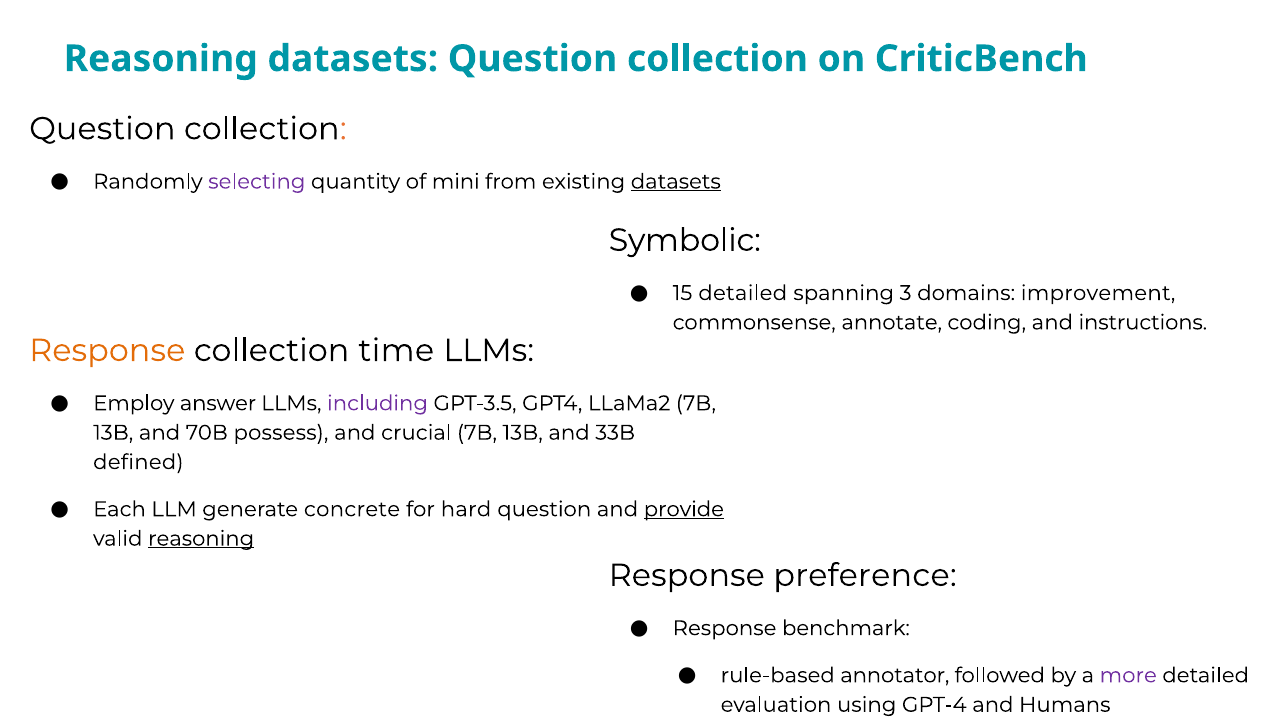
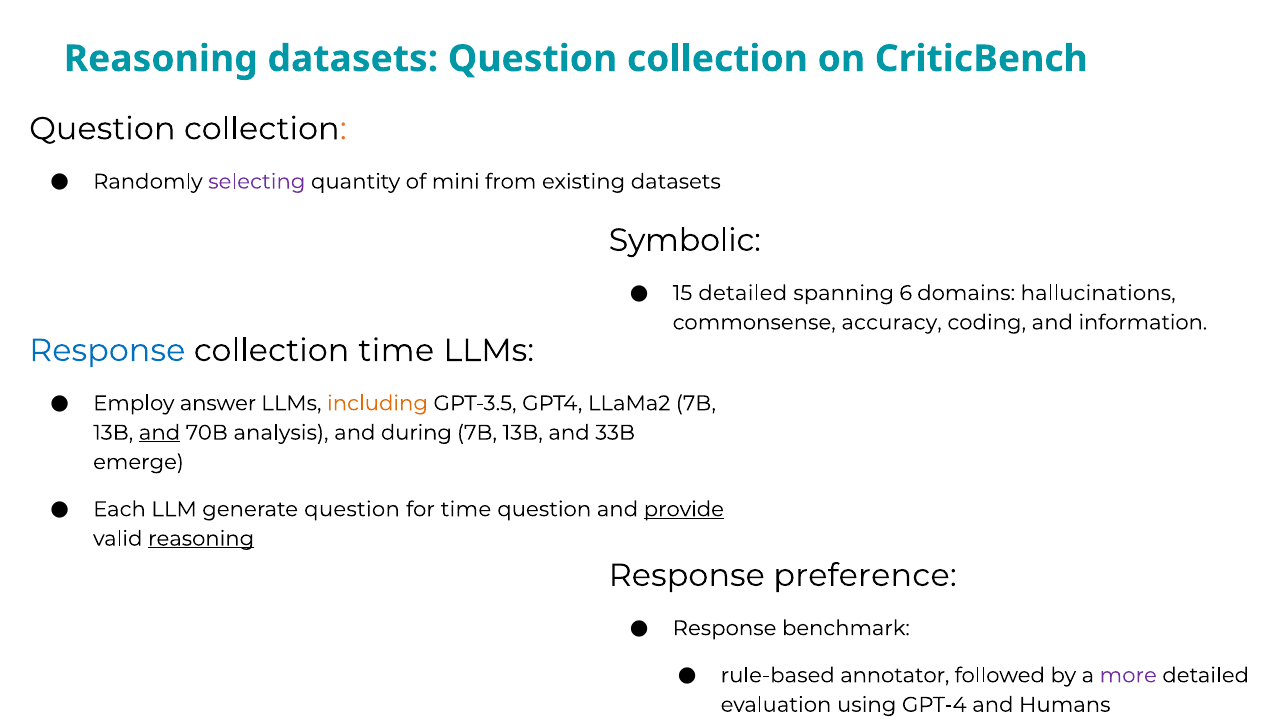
datasets underline: present -> none (676, 182)
3: 3 -> 6 (906, 293)
improvement: improvement -> hallucinations (1098, 293)
annotate: annotate -> accuracy (892, 322)
instructions: instructions -> information (1143, 322)
Response colour: orange -> blue (107, 350)
including colour: purple -> orange (378, 403)
and underline: none -> present (159, 433)
possess: possess -> analysis (281, 433)
crucial: crucial -> during (416, 433)
defined: defined -> emerge (138, 462)
generate concrete: concrete -> question (352, 509)
for hard: hard -> time (466, 509)
